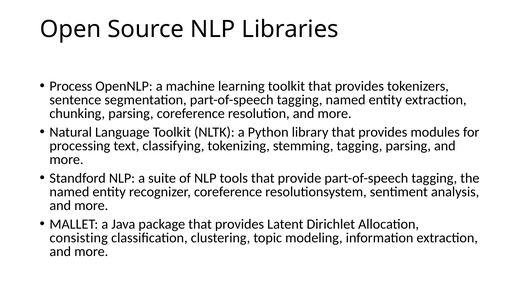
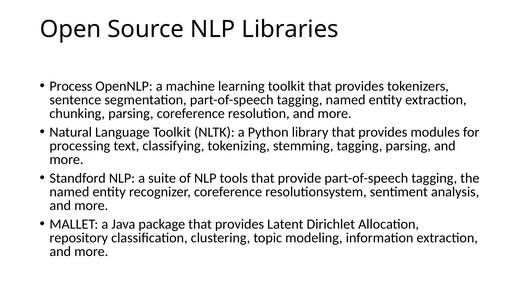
consisting: consisting -> repository (79, 238)
